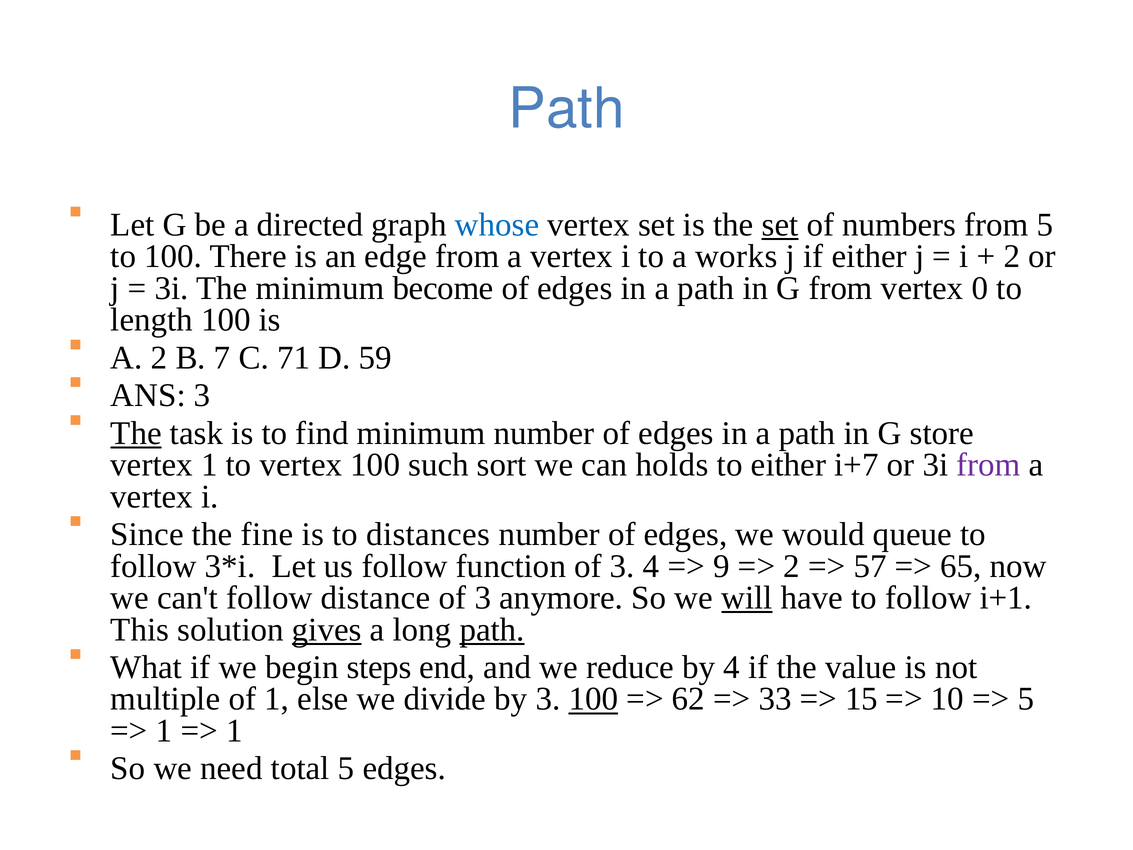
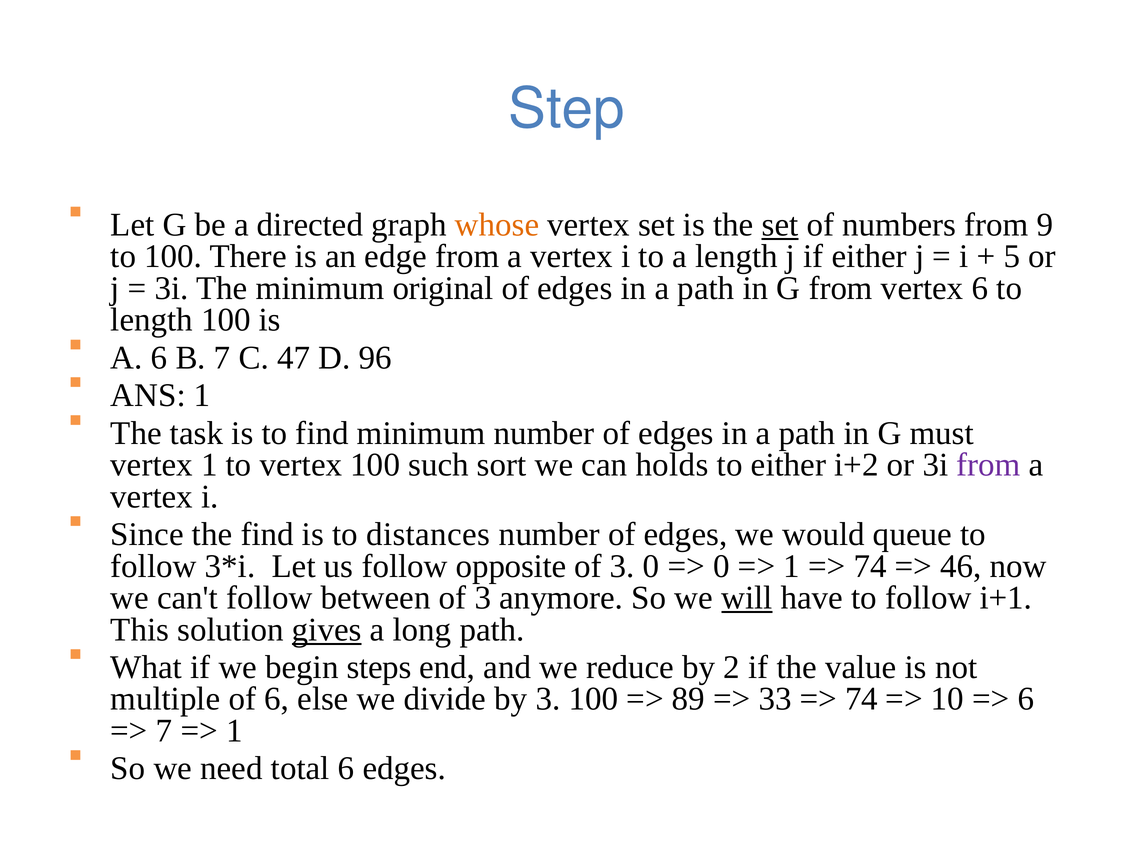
Path: Path -> Step (566, 109)
whose colour: blue -> orange (497, 225)
from 5: 5 -> 9 (1045, 225)
a works: works -> length (737, 256)
2: 2 -> 5 (1012, 256)
become: become -> original (443, 288)
vertex 0: 0 -> 6 (980, 288)
A 2: 2 -> 6 (159, 358)
71: 71 -> 47 (294, 358)
59: 59 -> 96 (375, 358)
ANS 3: 3 -> 1 (202, 395)
The underline: present -> none (136, 433)
store: store -> must (942, 433)
i+7: i+7 -> i+2 (856, 465)
the fine: fine -> find (267, 534)
function: function -> opposite (511, 566)
3 4: 4 -> 0 (651, 566)
9: 9 -> 0 (721, 566)
2: 2 -> 1 (792, 566)
57: 57 -> 74 (870, 566)
65: 65 -> 46 (961, 566)
distance: distance -> between (376, 598)
path underline: present -> none (492, 629)
by 4: 4 -> 2 (732, 667)
of 1: 1 -> 6 (277, 699)
100 underline: present -> none (593, 699)
62: 62 -> 89 (688, 699)
15: 15 -> 74 (861, 699)
5: 5 -> 6 (1026, 699)
1: 1 -> 7 (164, 731)
total 5: 5 -> 6 (346, 768)
